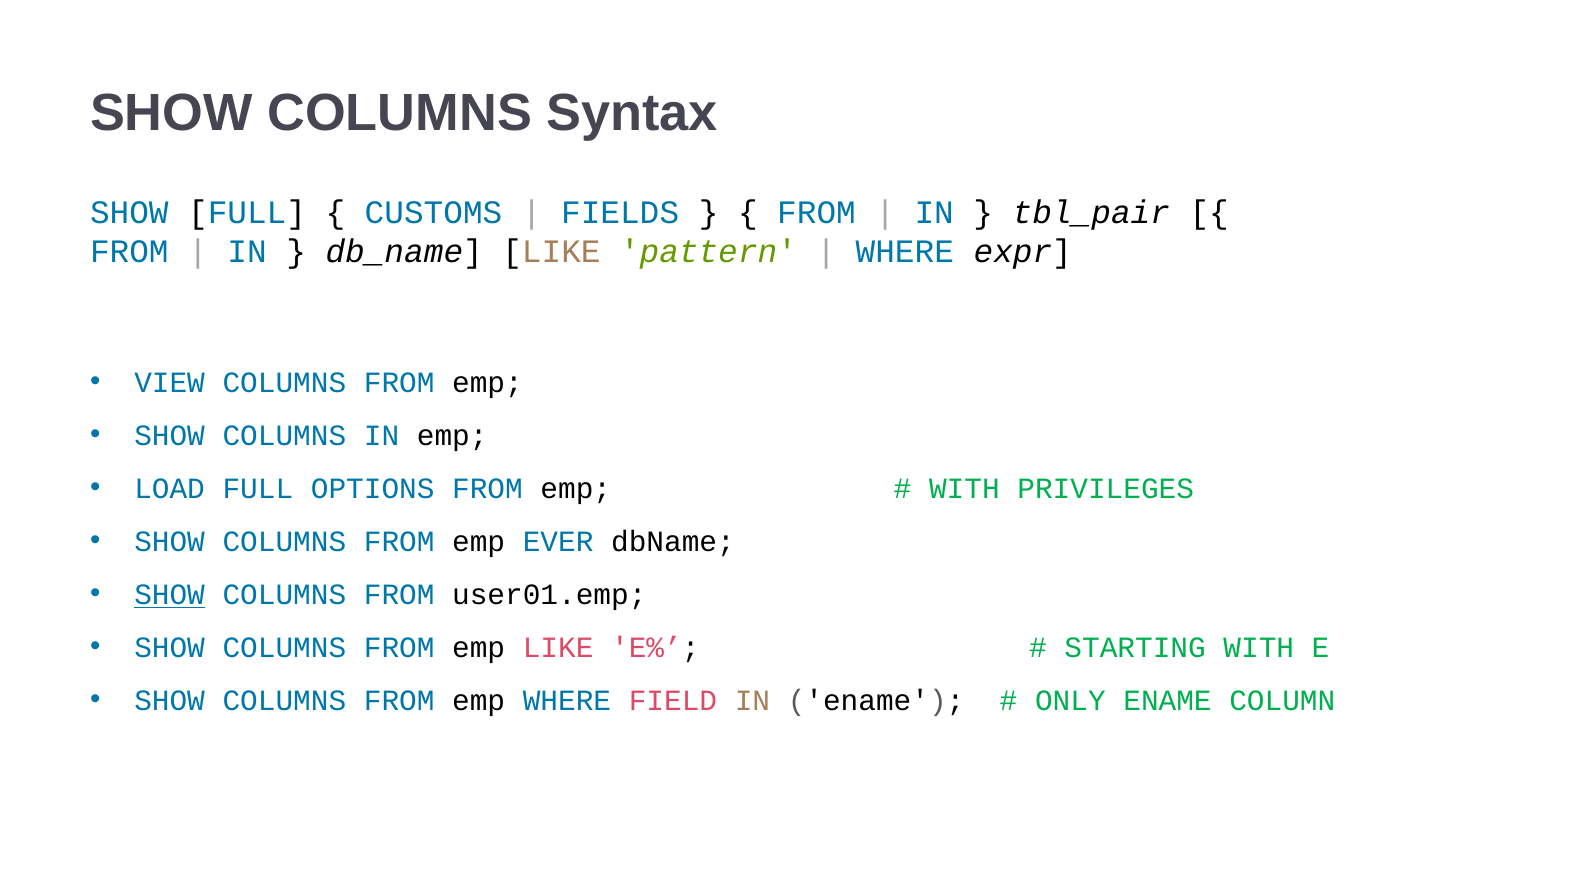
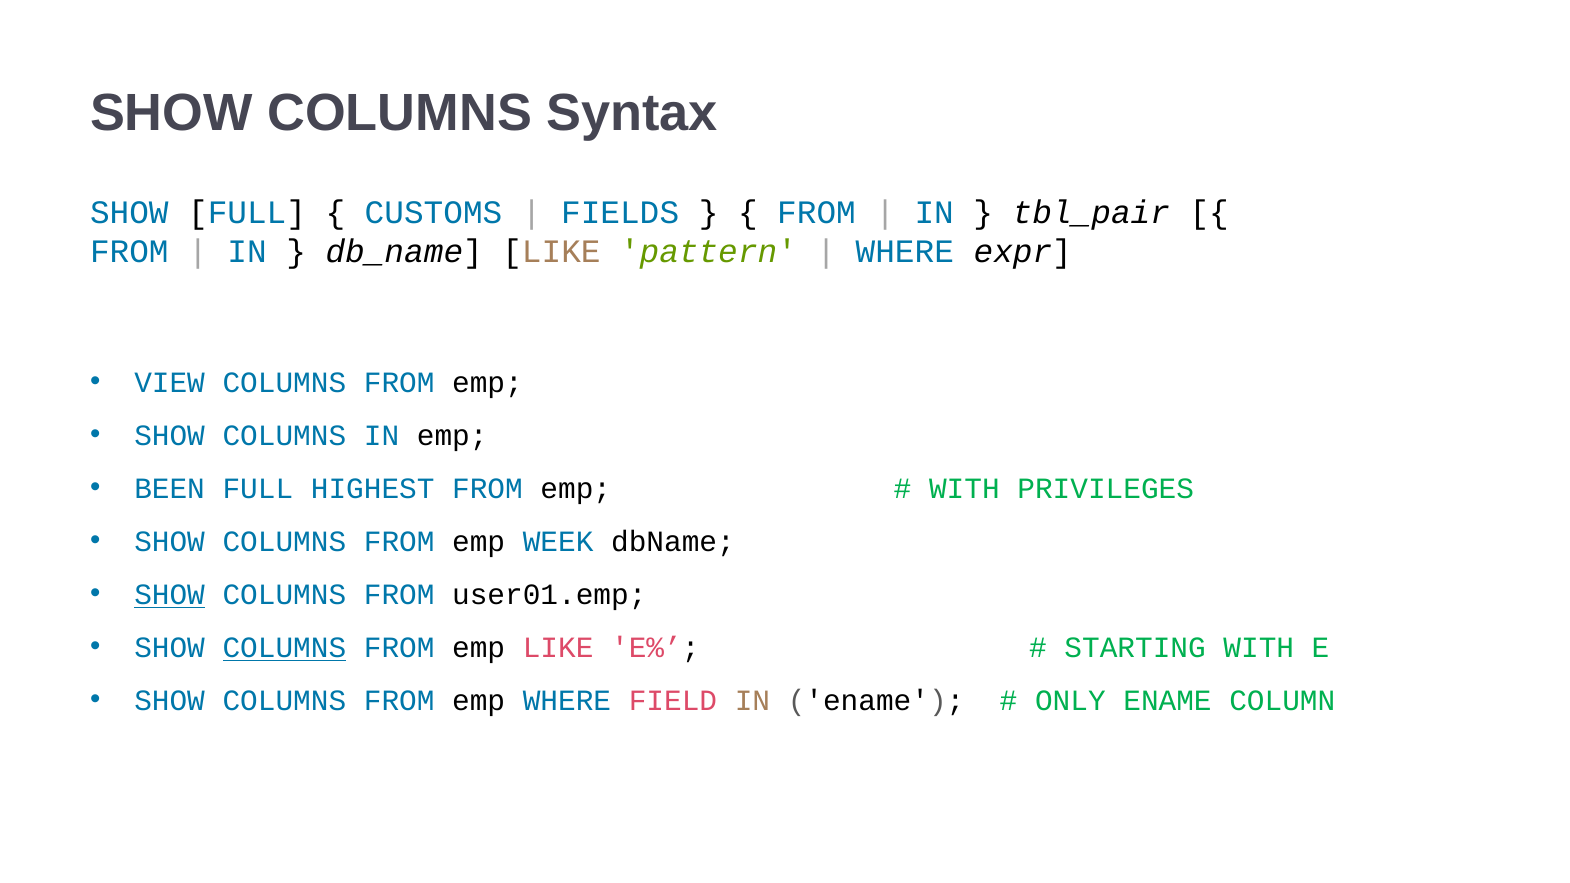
LOAD: LOAD -> BEEN (170, 489)
OPTIONS: OPTIONS -> HIGHEST (373, 489)
EVER: EVER -> WEEK (558, 542)
COLUMNS underline: none -> present (284, 648)
